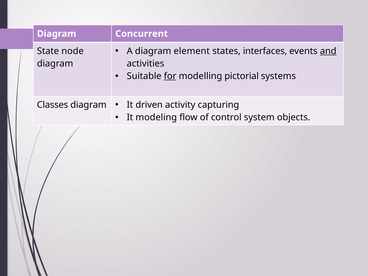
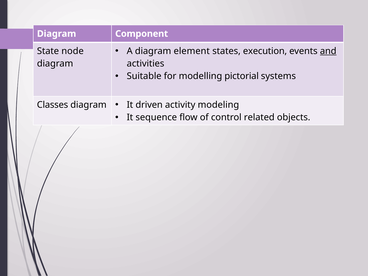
Concurrent: Concurrent -> Component (142, 34)
interfaces: interfaces -> execution (265, 51)
for underline: present -> none (170, 76)
capturing: capturing -> modeling (218, 105)
modeling: modeling -> sequence (156, 117)
system: system -> related (259, 117)
